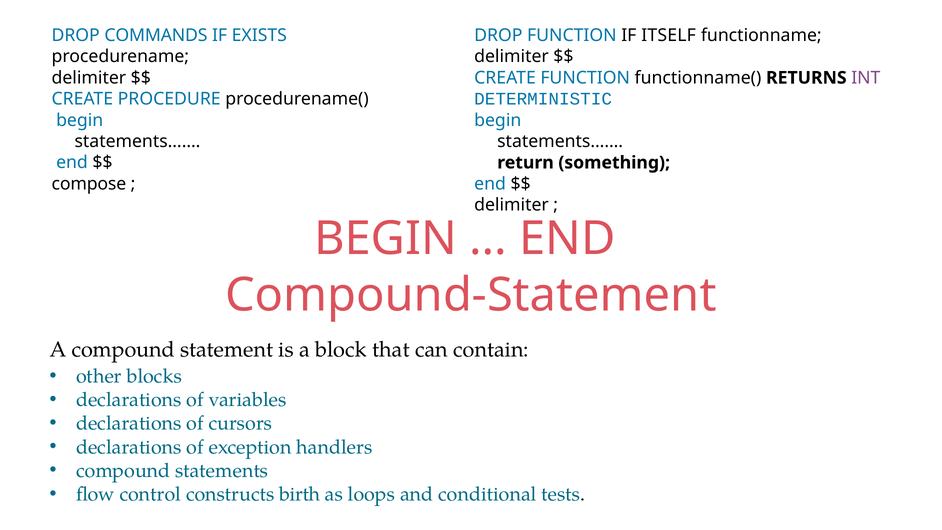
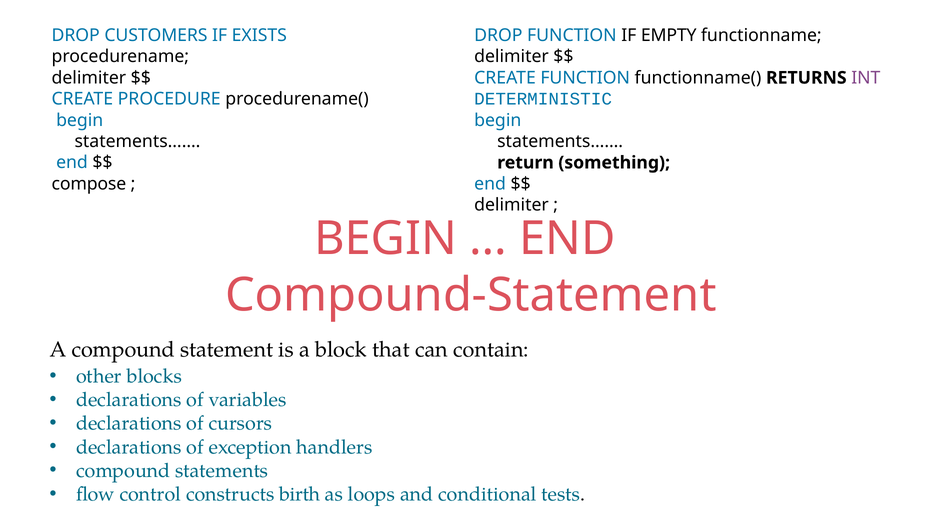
COMMANDS: COMMANDS -> CUSTOMERS (156, 35)
ITSELF: ITSELF -> EMPTY (669, 35)
